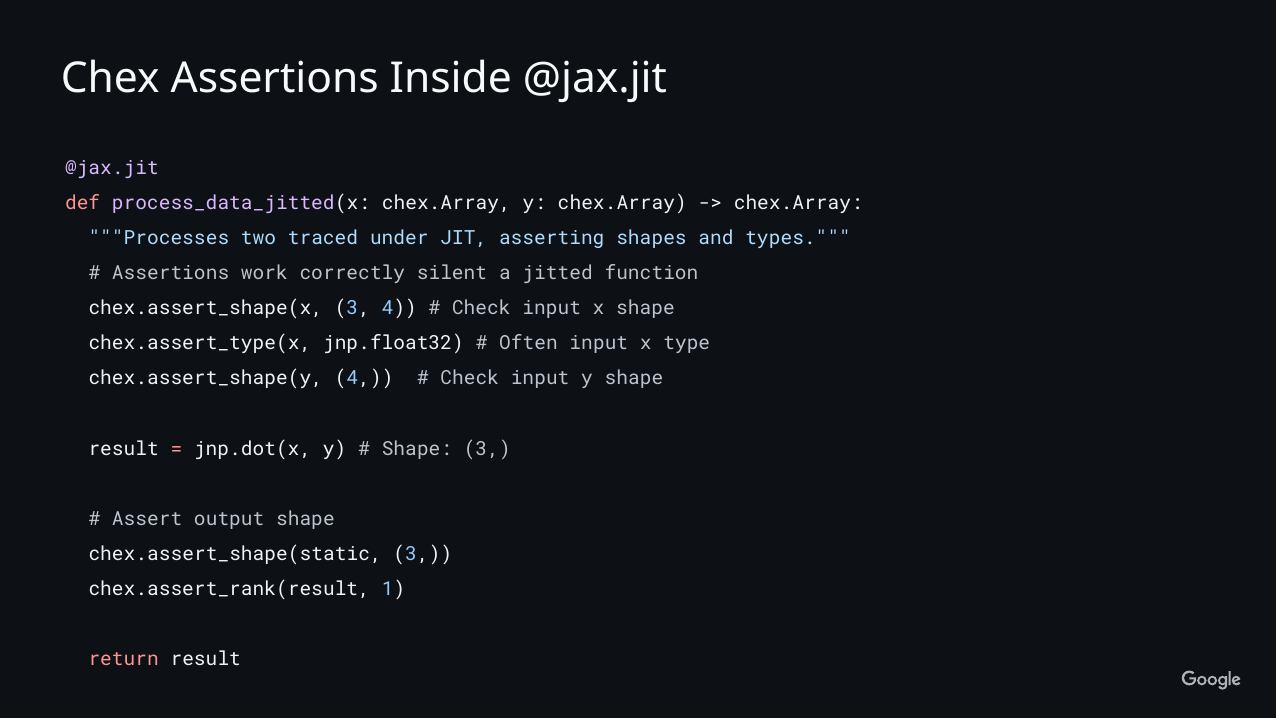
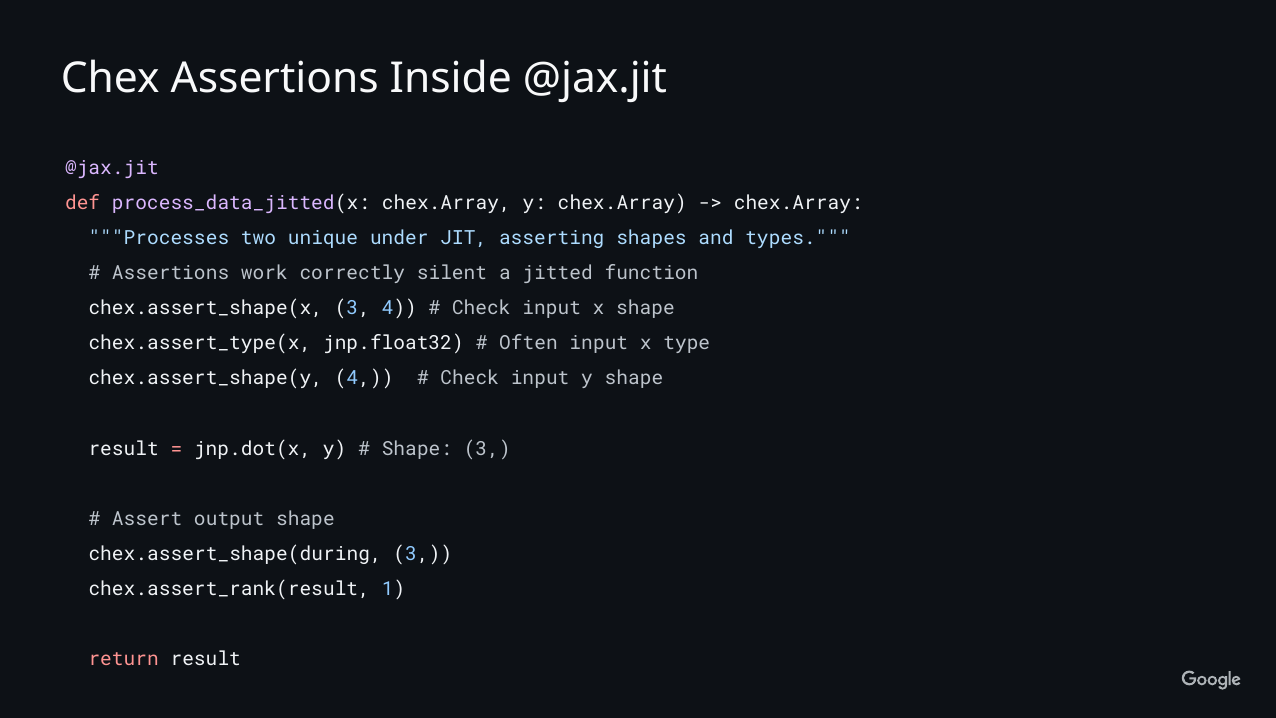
traced: traced -> unique (323, 238)
chex.assert_shape(static: chex.assert_shape(static -> chex.assert_shape(during (235, 554)
